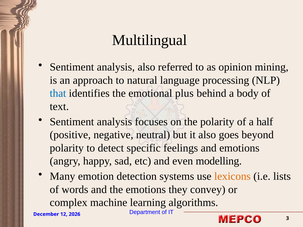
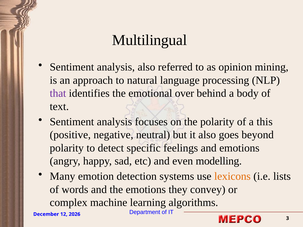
that colour: blue -> purple (58, 93)
plus: plus -> over (184, 93)
half: half -> this (265, 122)
